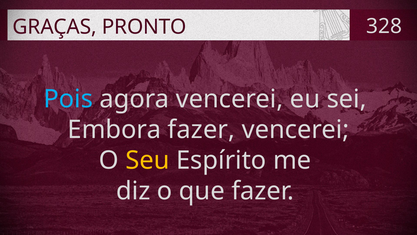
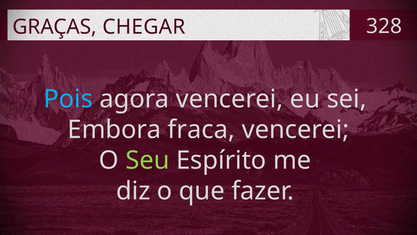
PRONTO: PRONTO -> CHEGAR (144, 27)
Embora fazer: fazer -> fraca (201, 130)
Seu colour: yellow -> light green (147, 160)
